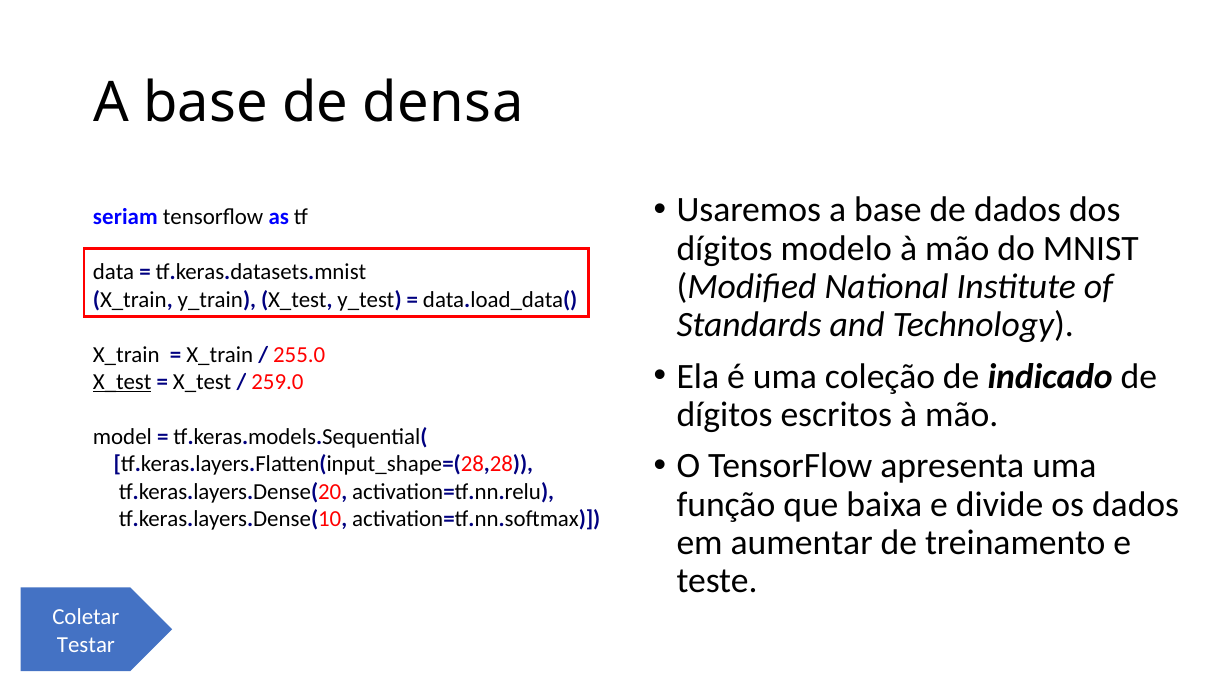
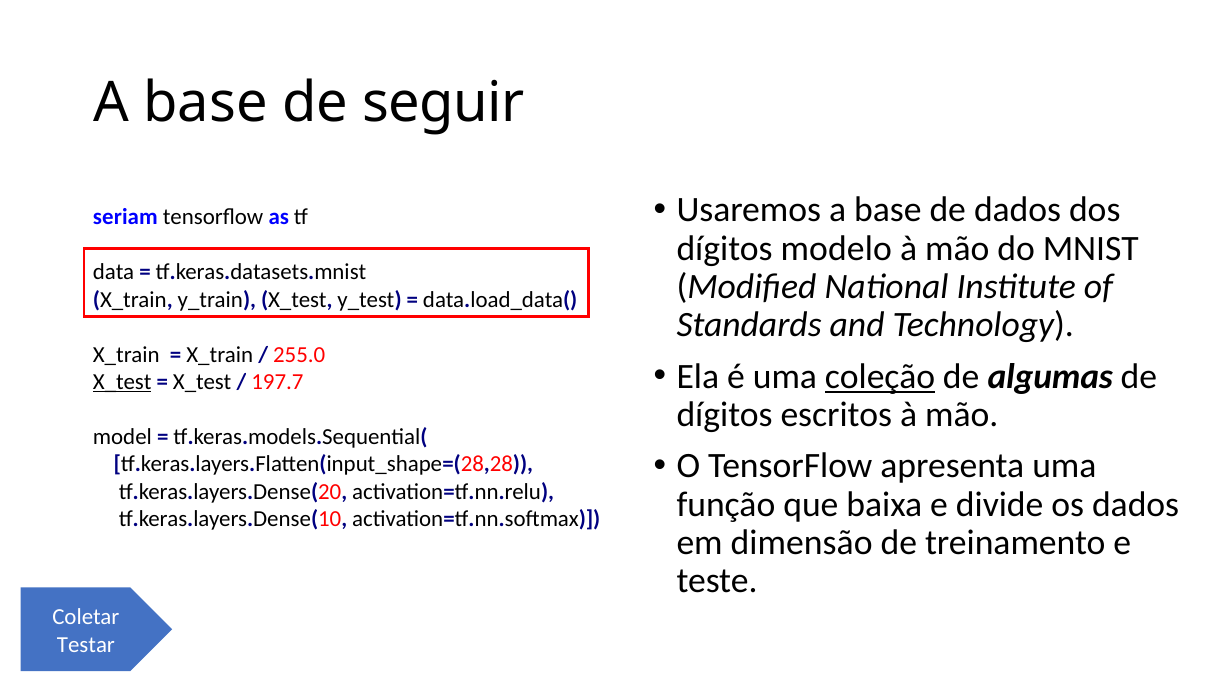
densa: densa -> seguir (444, 103)
coleção underline: none -> present (880, 377)
indicado: indicado -> algumas (1050, 377)
259.0: 259.0 -> 197.7 (277, 382)
aumentar: aumentar -> dimensão (802, 543)
